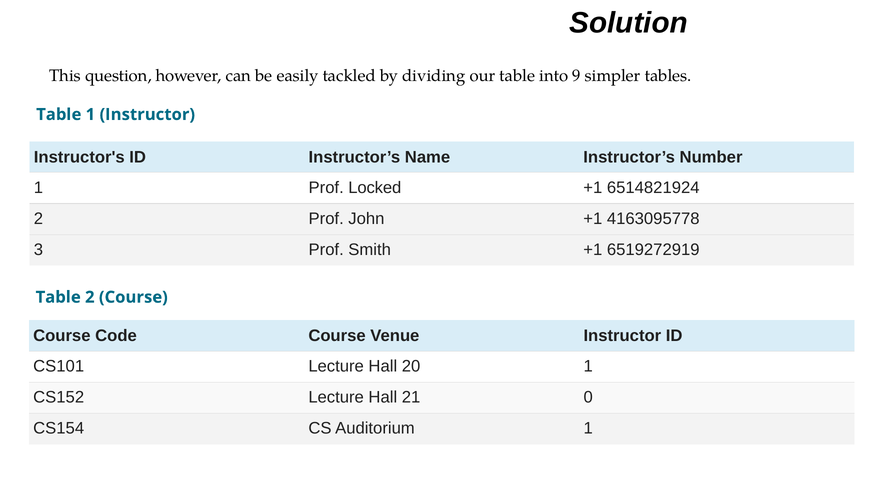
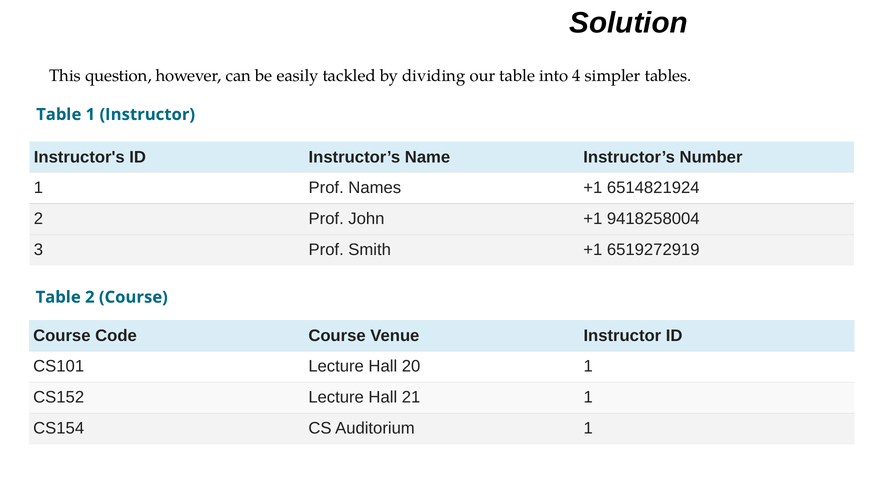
9: 9 -> 4 (577, 76)
Locked: Locked -> Names (375, 188)
4163095778: 4163095778 -> 9418258004 (653, 219)
21 0: 0 -> 1 (588, 397)
